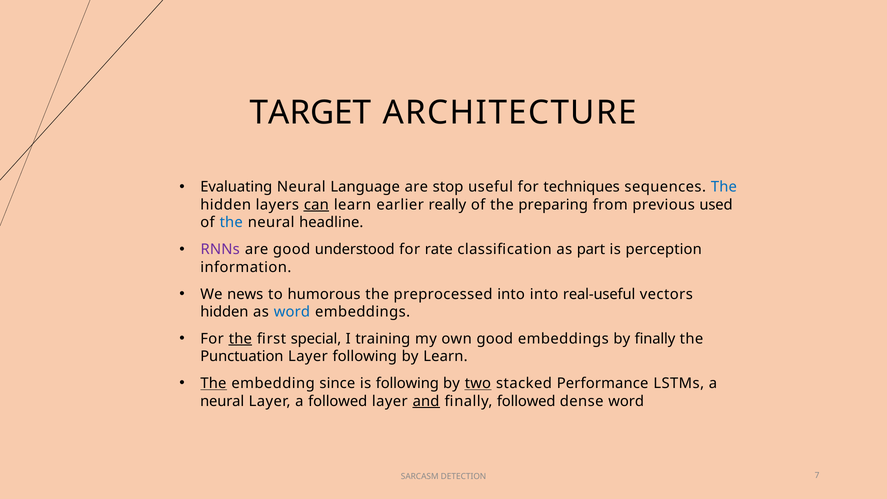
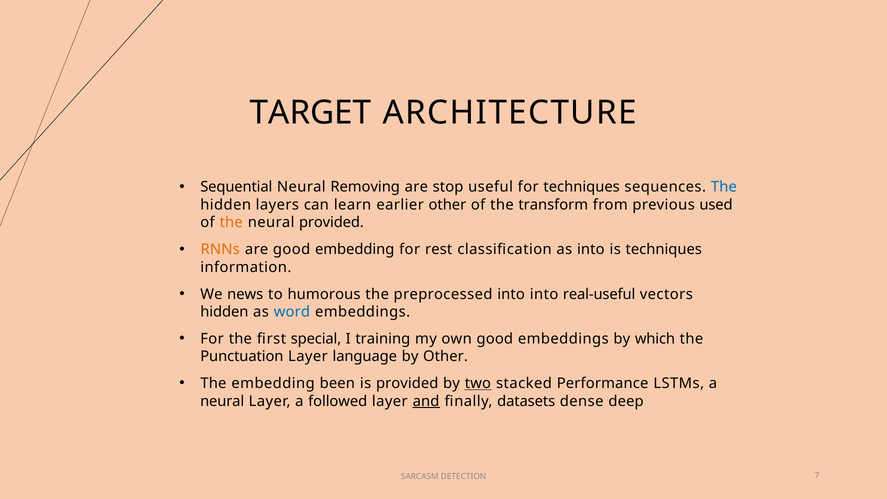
Evaluating: Evaluating -> Sequential (236, 187)
Language: Language -> Removing (365, 187)
can underline: present -> none (316, 205)
earlier really: really -> other (447, 205)
preparing: preparing -> transform (553, 205)
the colour: blue -> orange (231, 222)
neural headline: headline -> provided (331, 222)
RNNs colour: purple -> orange (220, 249)
good understood: understood -> embedding (355, 249)
rate: rate -> rest (439, 249)
as part: part -> into (591, 249)
is perception: perception -> techniques (664, 249)
the underline: present -> none (240, 339)
by finally: finally -> which (655, 339)
Layer following: following -> language (365, 356)
by Learn: Learn -> Other (445, 356)
The underline: present -> none (213, 383)
since: since -> been (337, 383)
is following: following -> provided (407, 383)
finally followed: followed -> datasets (526, 401)
dense word: word -> deep (626, 401)
